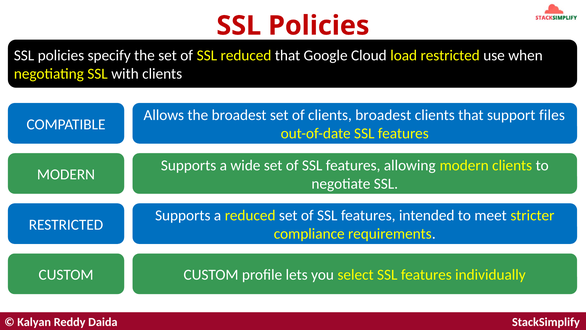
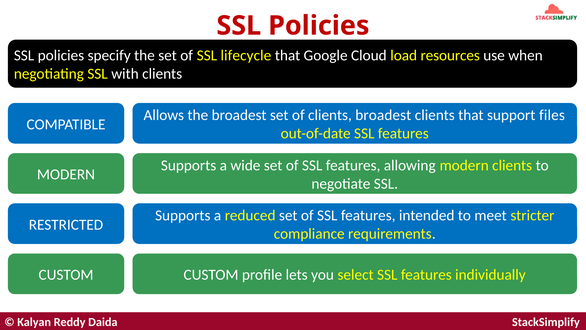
SSL reduced: reduced -> lifecycle (246, 55)
load restricted: restricted -> resources (450, 55)
